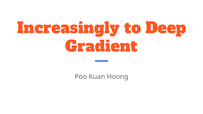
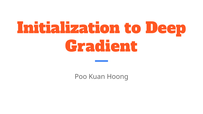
Increasingly: Increasingly -> Initialization (69, 28)
